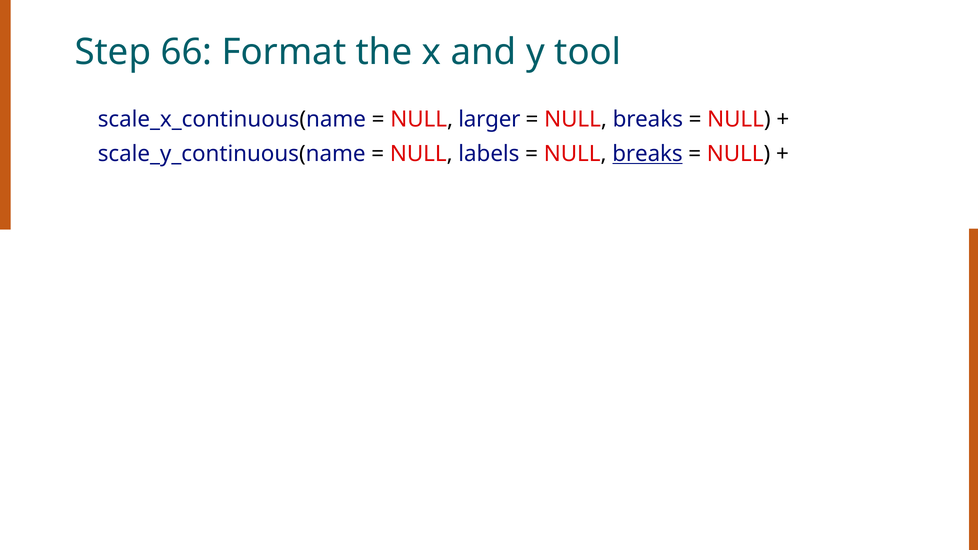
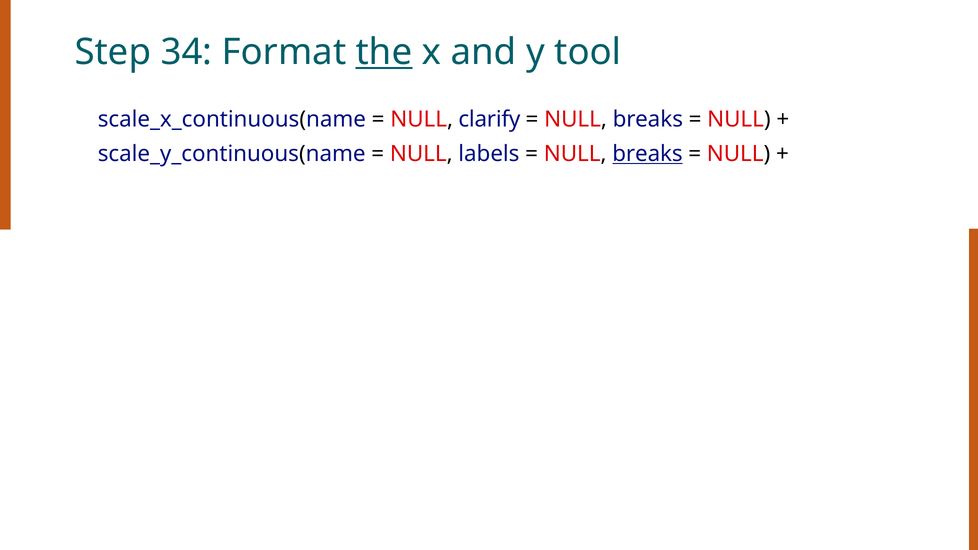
66: 66 -> 34 (186, 52)
the underline: none -> present (384, 52)
larger: larger -> clarify (489, 120)
